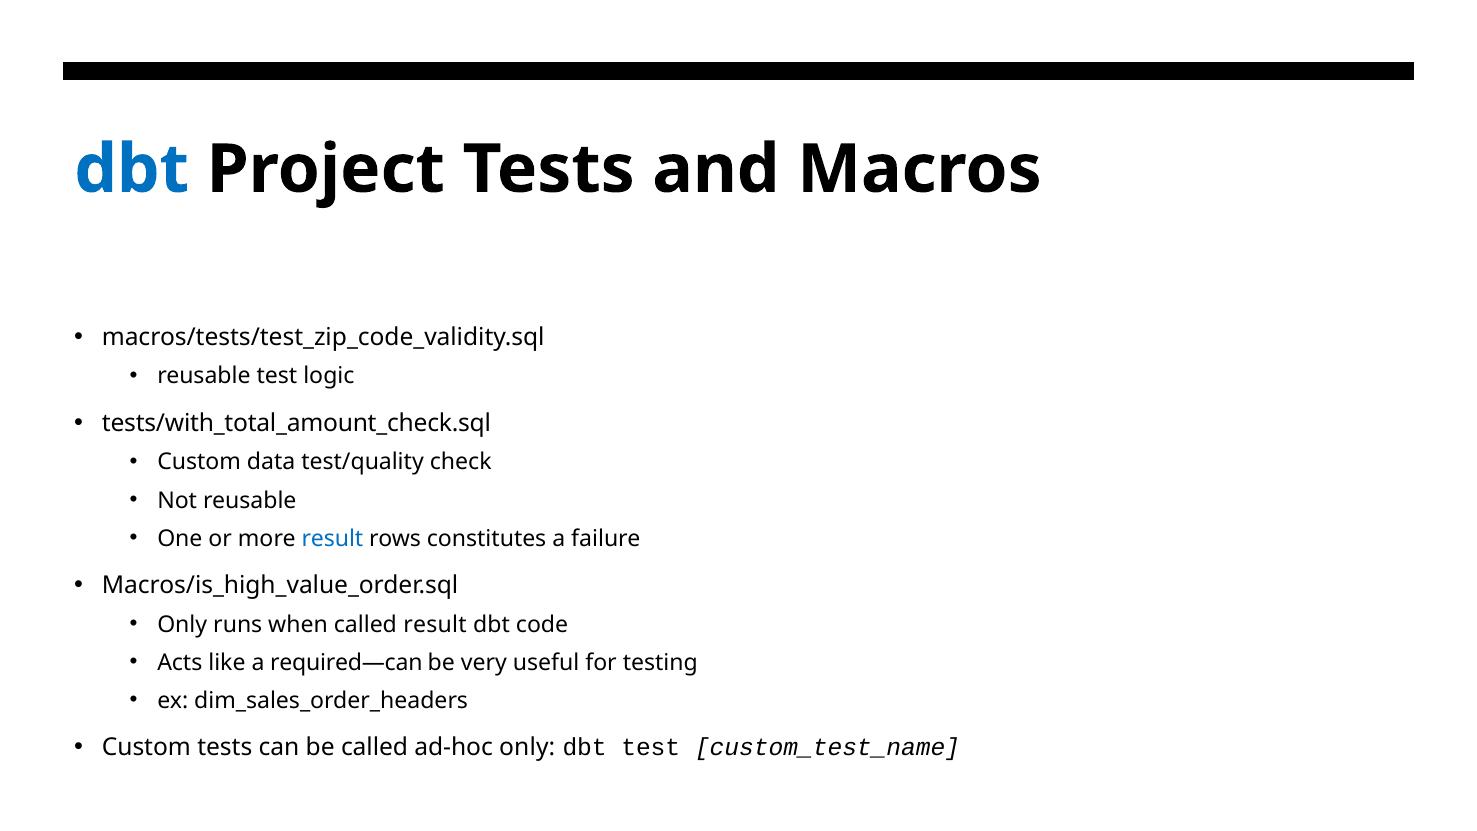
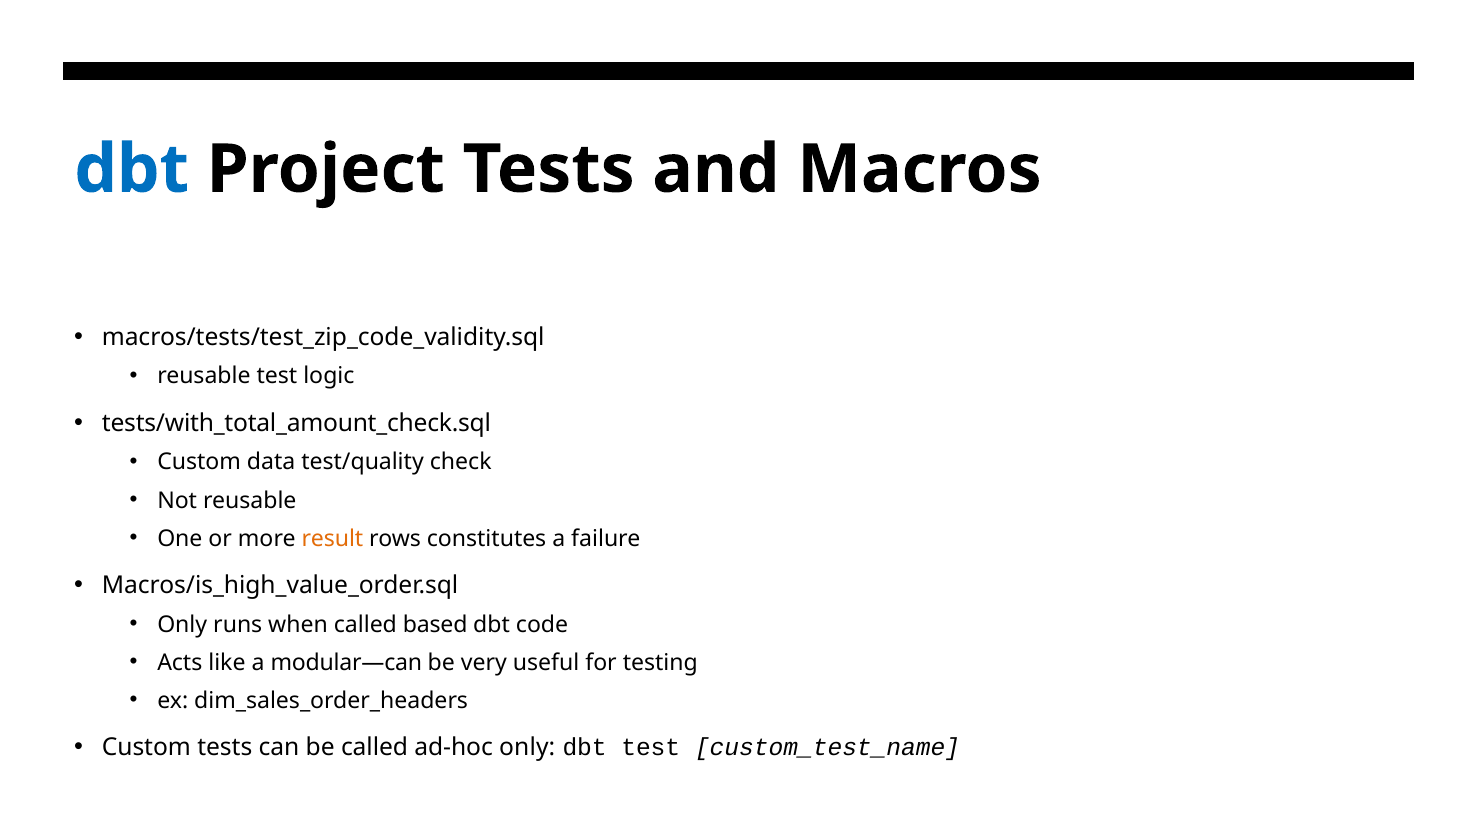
result colour: blue -> orange (332, 538)
called result: result -> based (435, 624)
required—can: required—can -> modular—can (346, 663)
